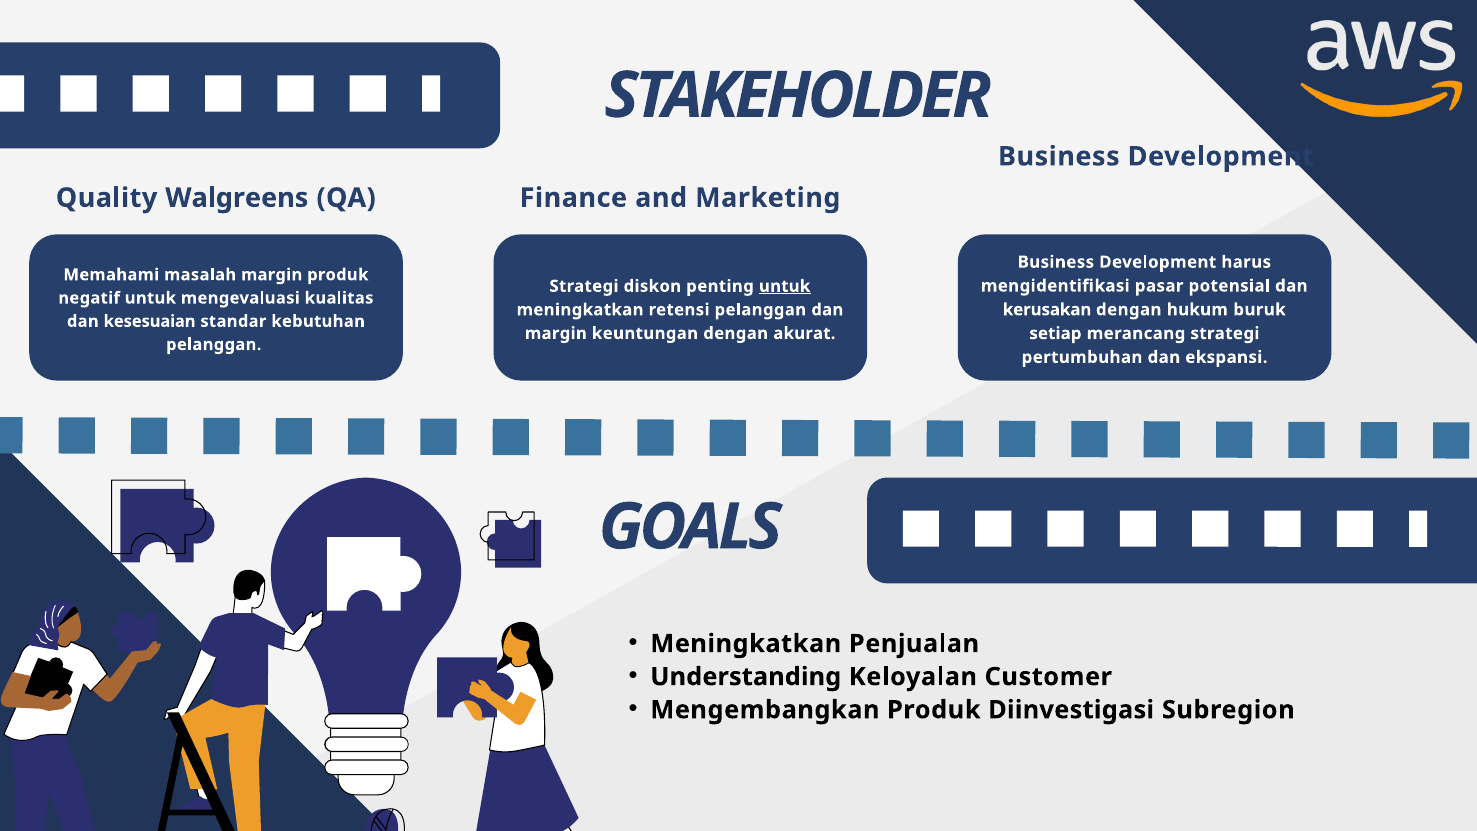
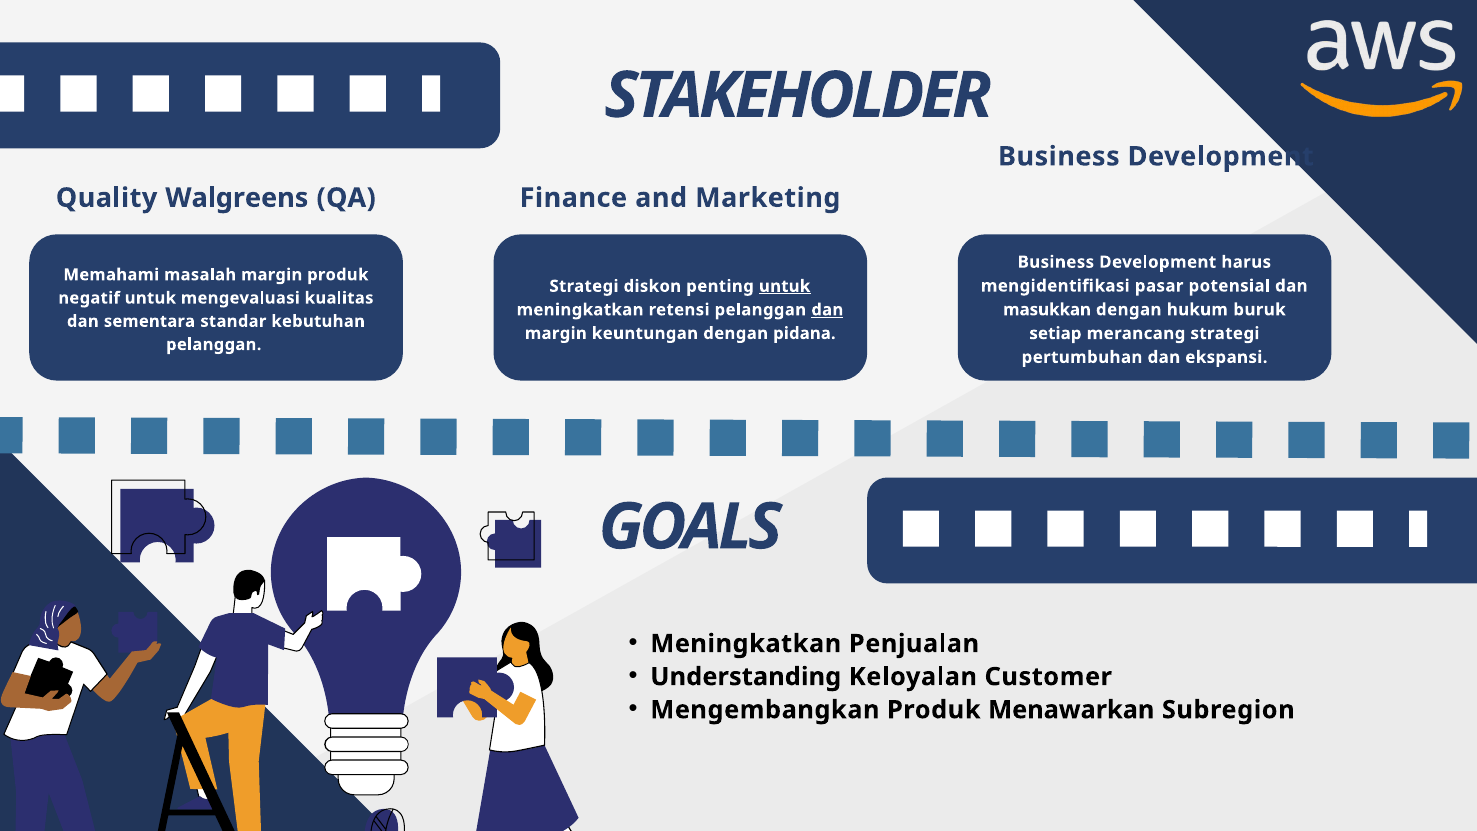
kerusakan: kerusakan -> masukkan (1047, 310)
dan underline: none -> present (827, 310)
kesesuaian: kesesuaian -> sementara (149, 321)
akurat: akurat -> pidana (804, 333)
Diinvestigasi: Diinvestigasi -> Menawarkan (1071, 710)
